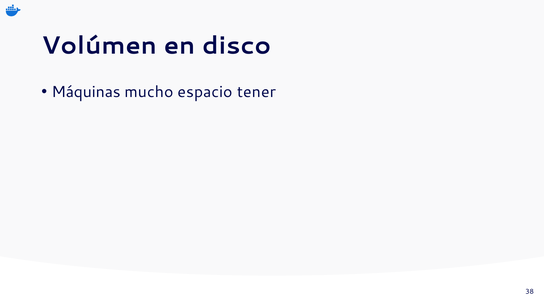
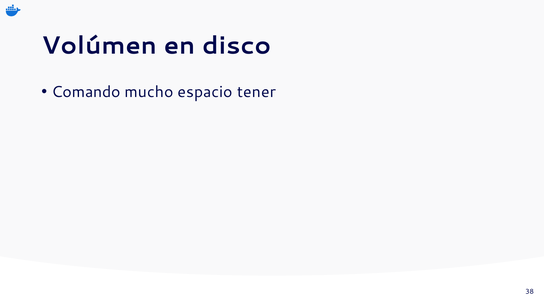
Máquinas: Máquinas -> Comando (86, 92)
